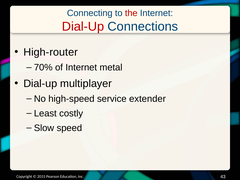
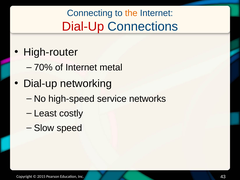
the colour: red -> orange (131, 13)
multiplayer: multiplayer -> networking (86, 83)
extender: extender -> networks (148, 99)
